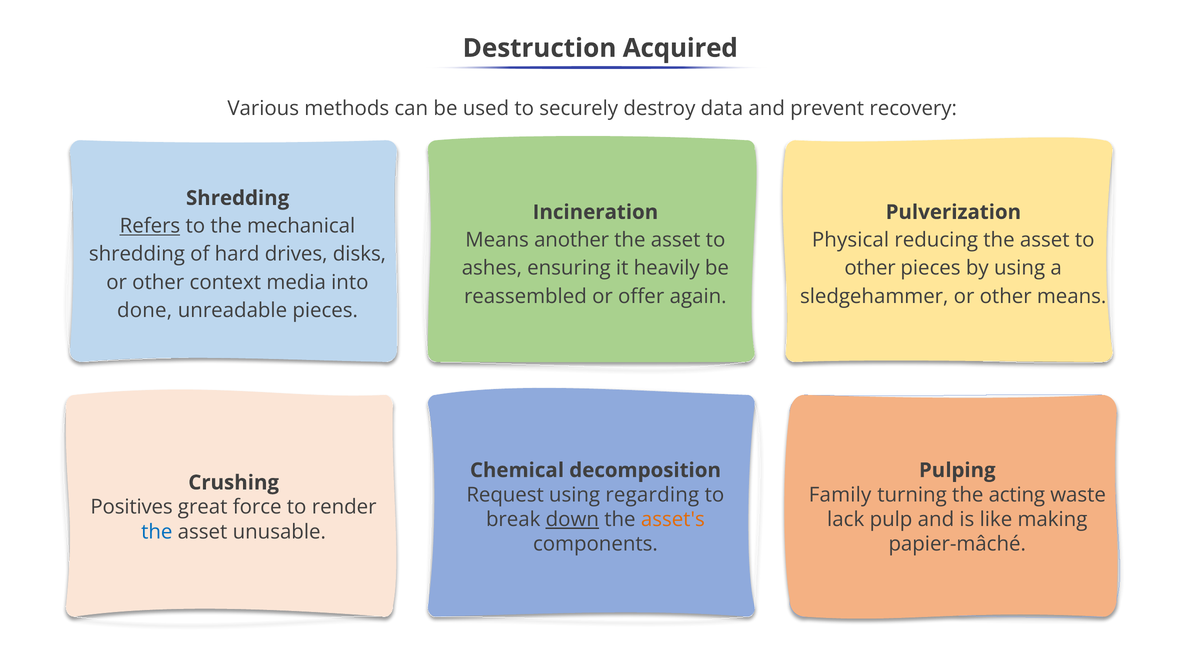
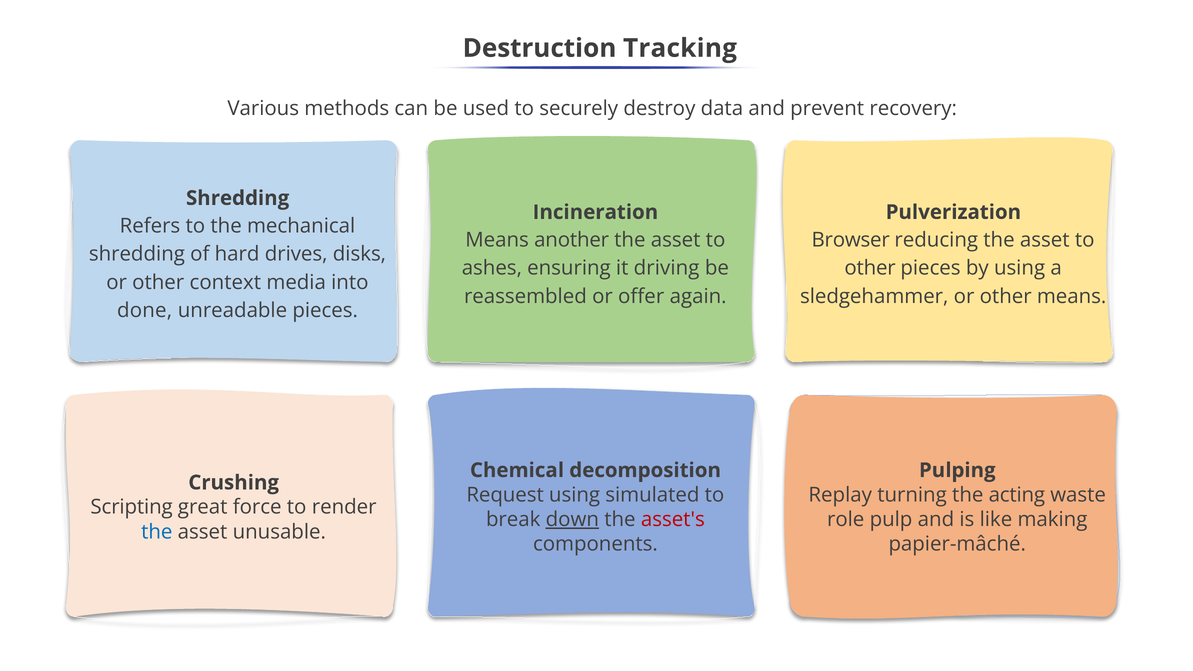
Acquired: Acquired -> Tracking (680, 48)
Refers underline: present -> none (150, 226)
Physical: Physical -> Browser (851, 240)
heavily: heavily -> driving (667, 268)
regarding: regarding -> simulated (652, 495)
Family: Family -> Replay (840, 495)
Positives: Positives -> Scripting (132, 507)
asset's colour: orange -> red (673, 520)
lack: lack -> role (846, 520)
